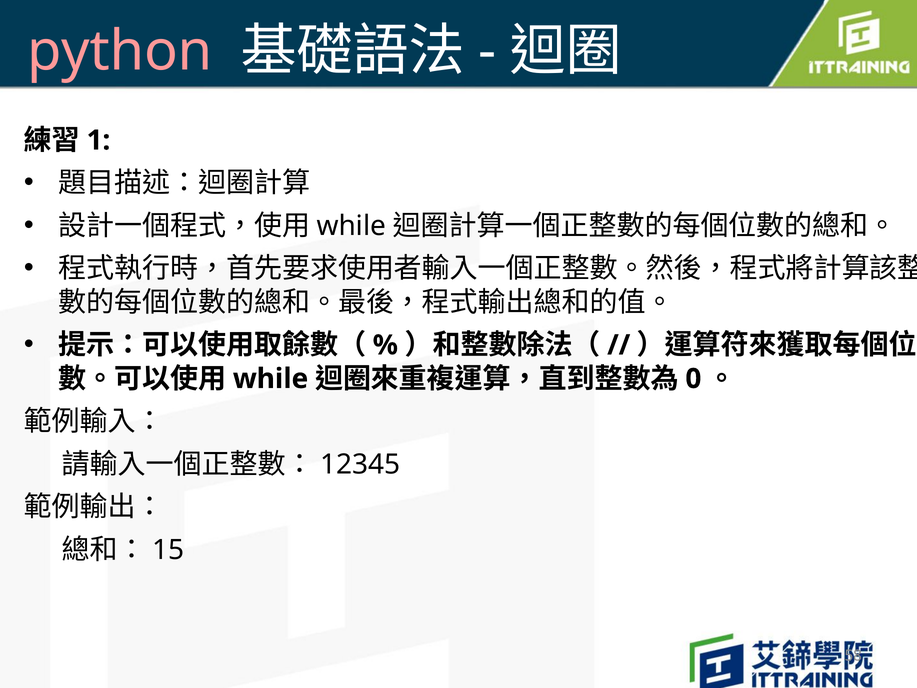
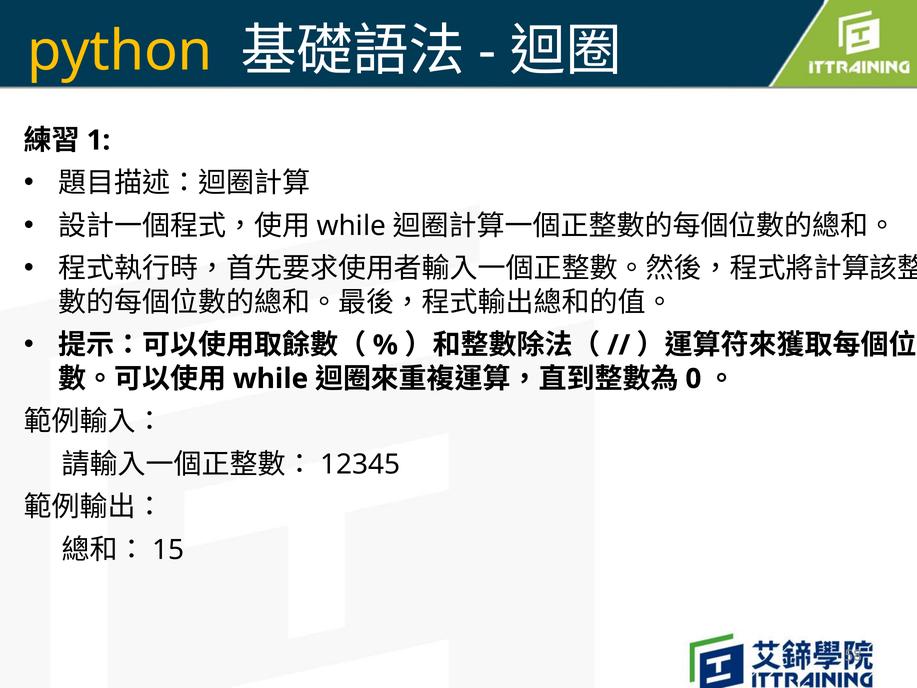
python colour: pink -> yellow (120, 51)
